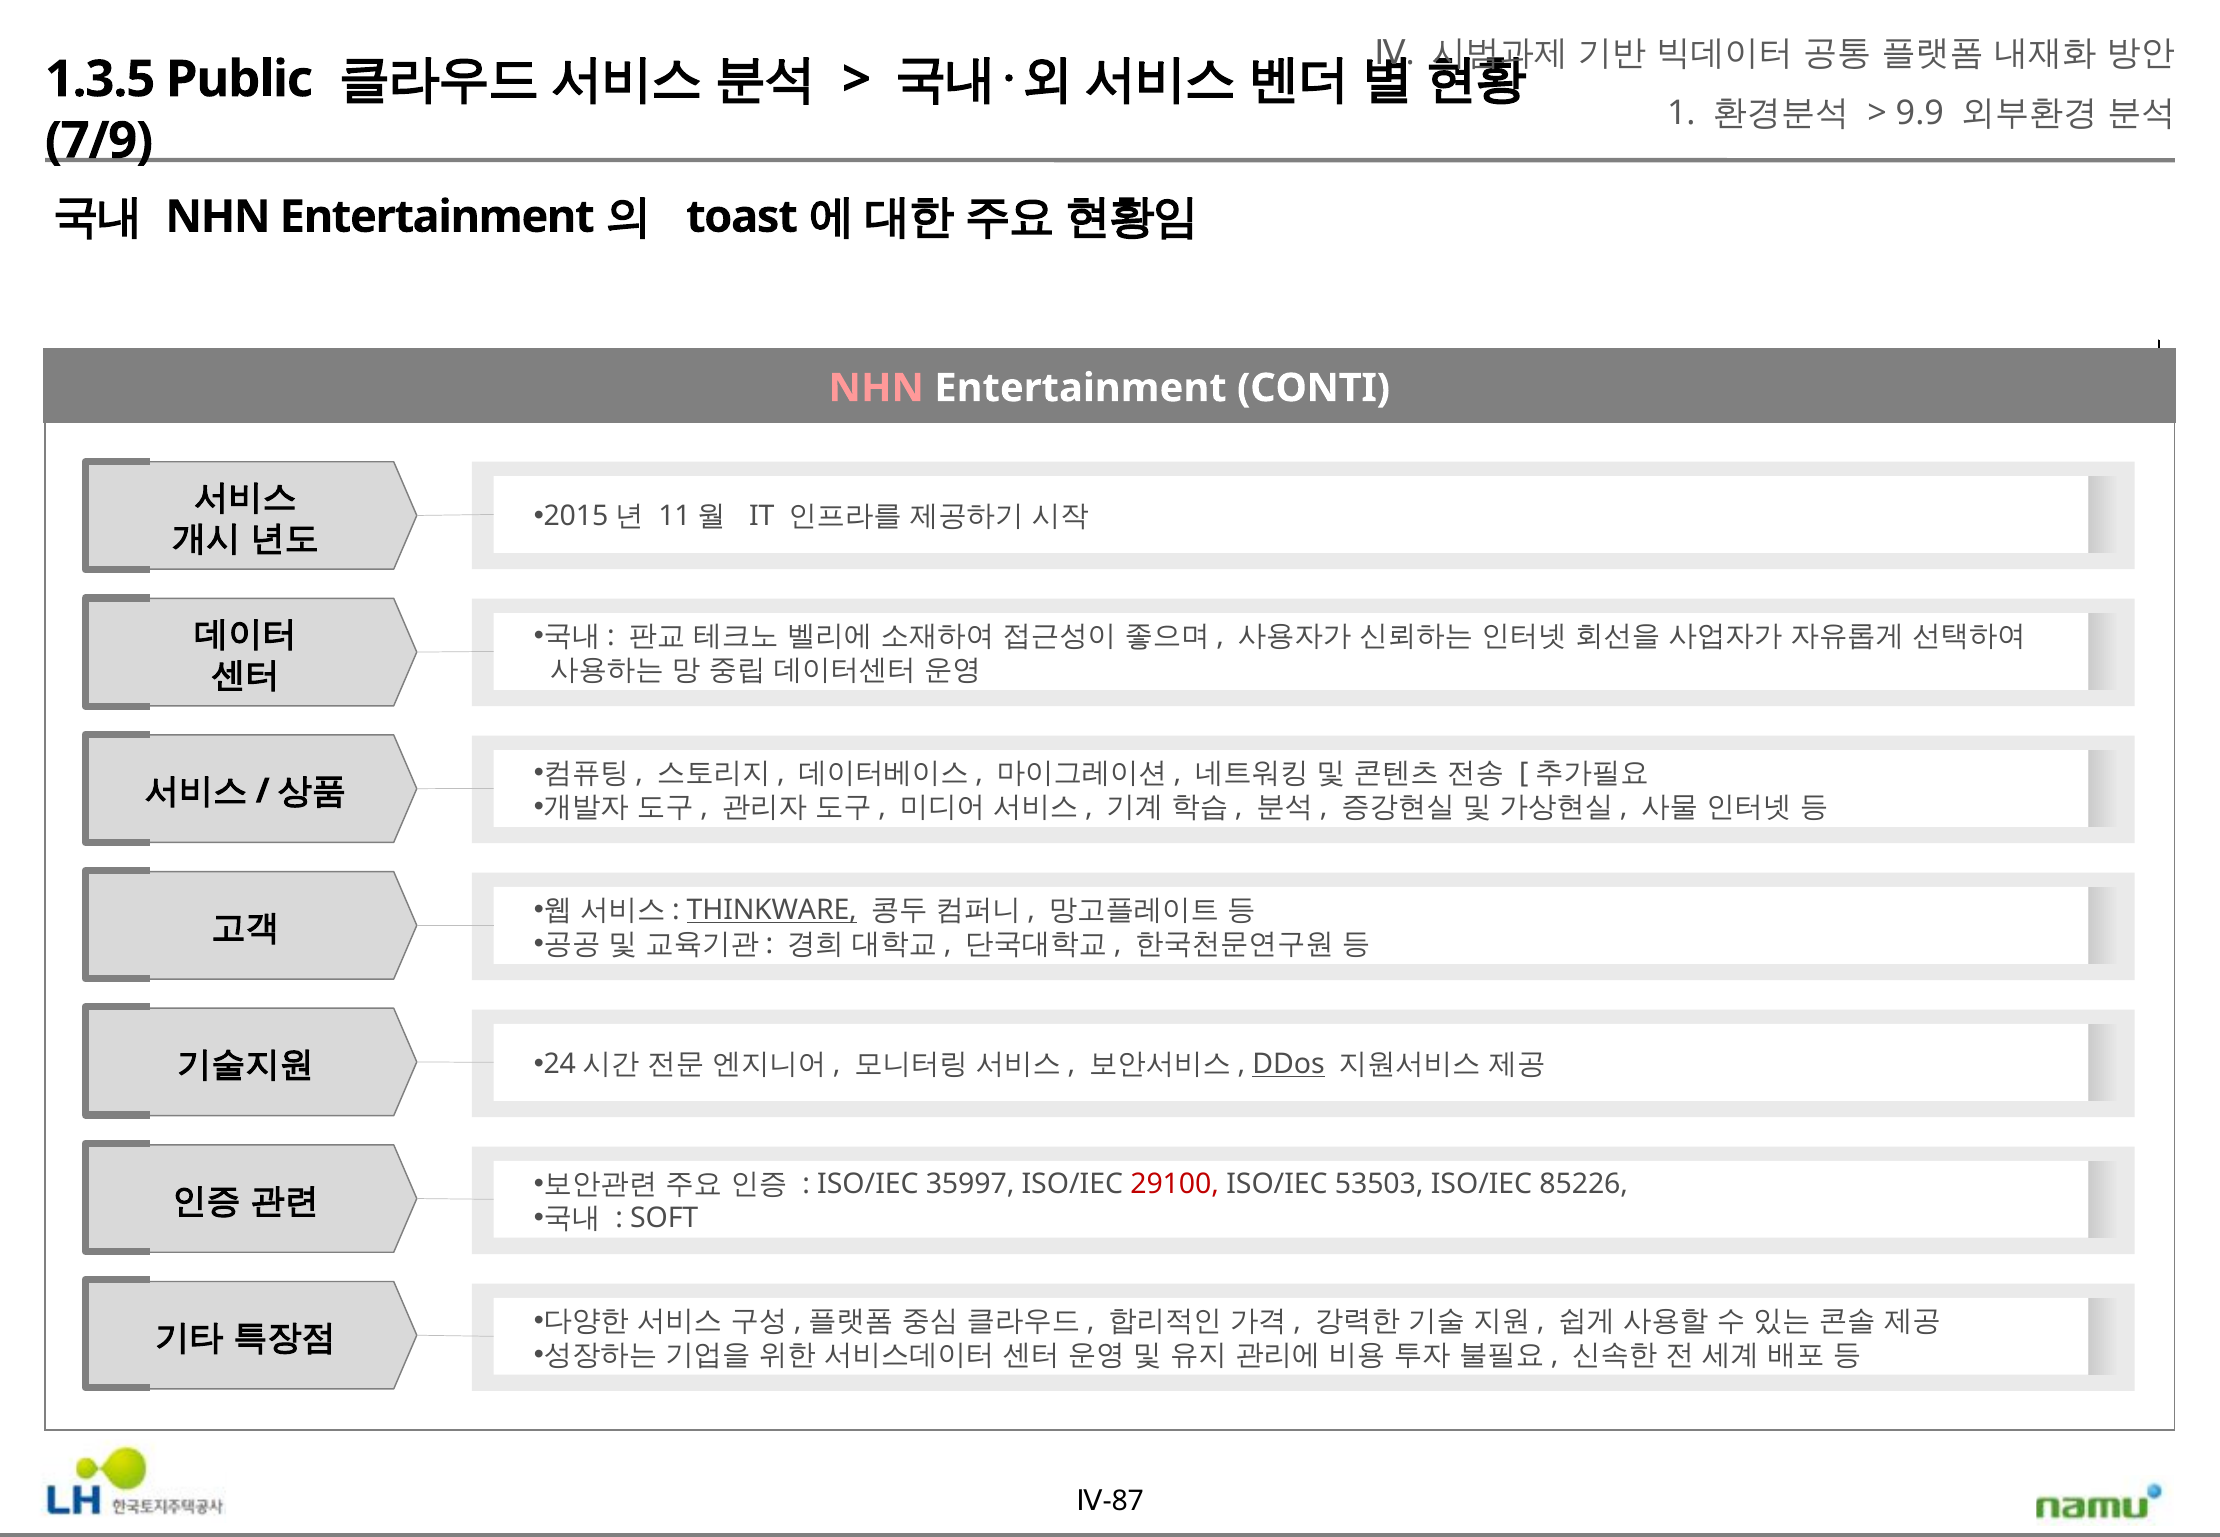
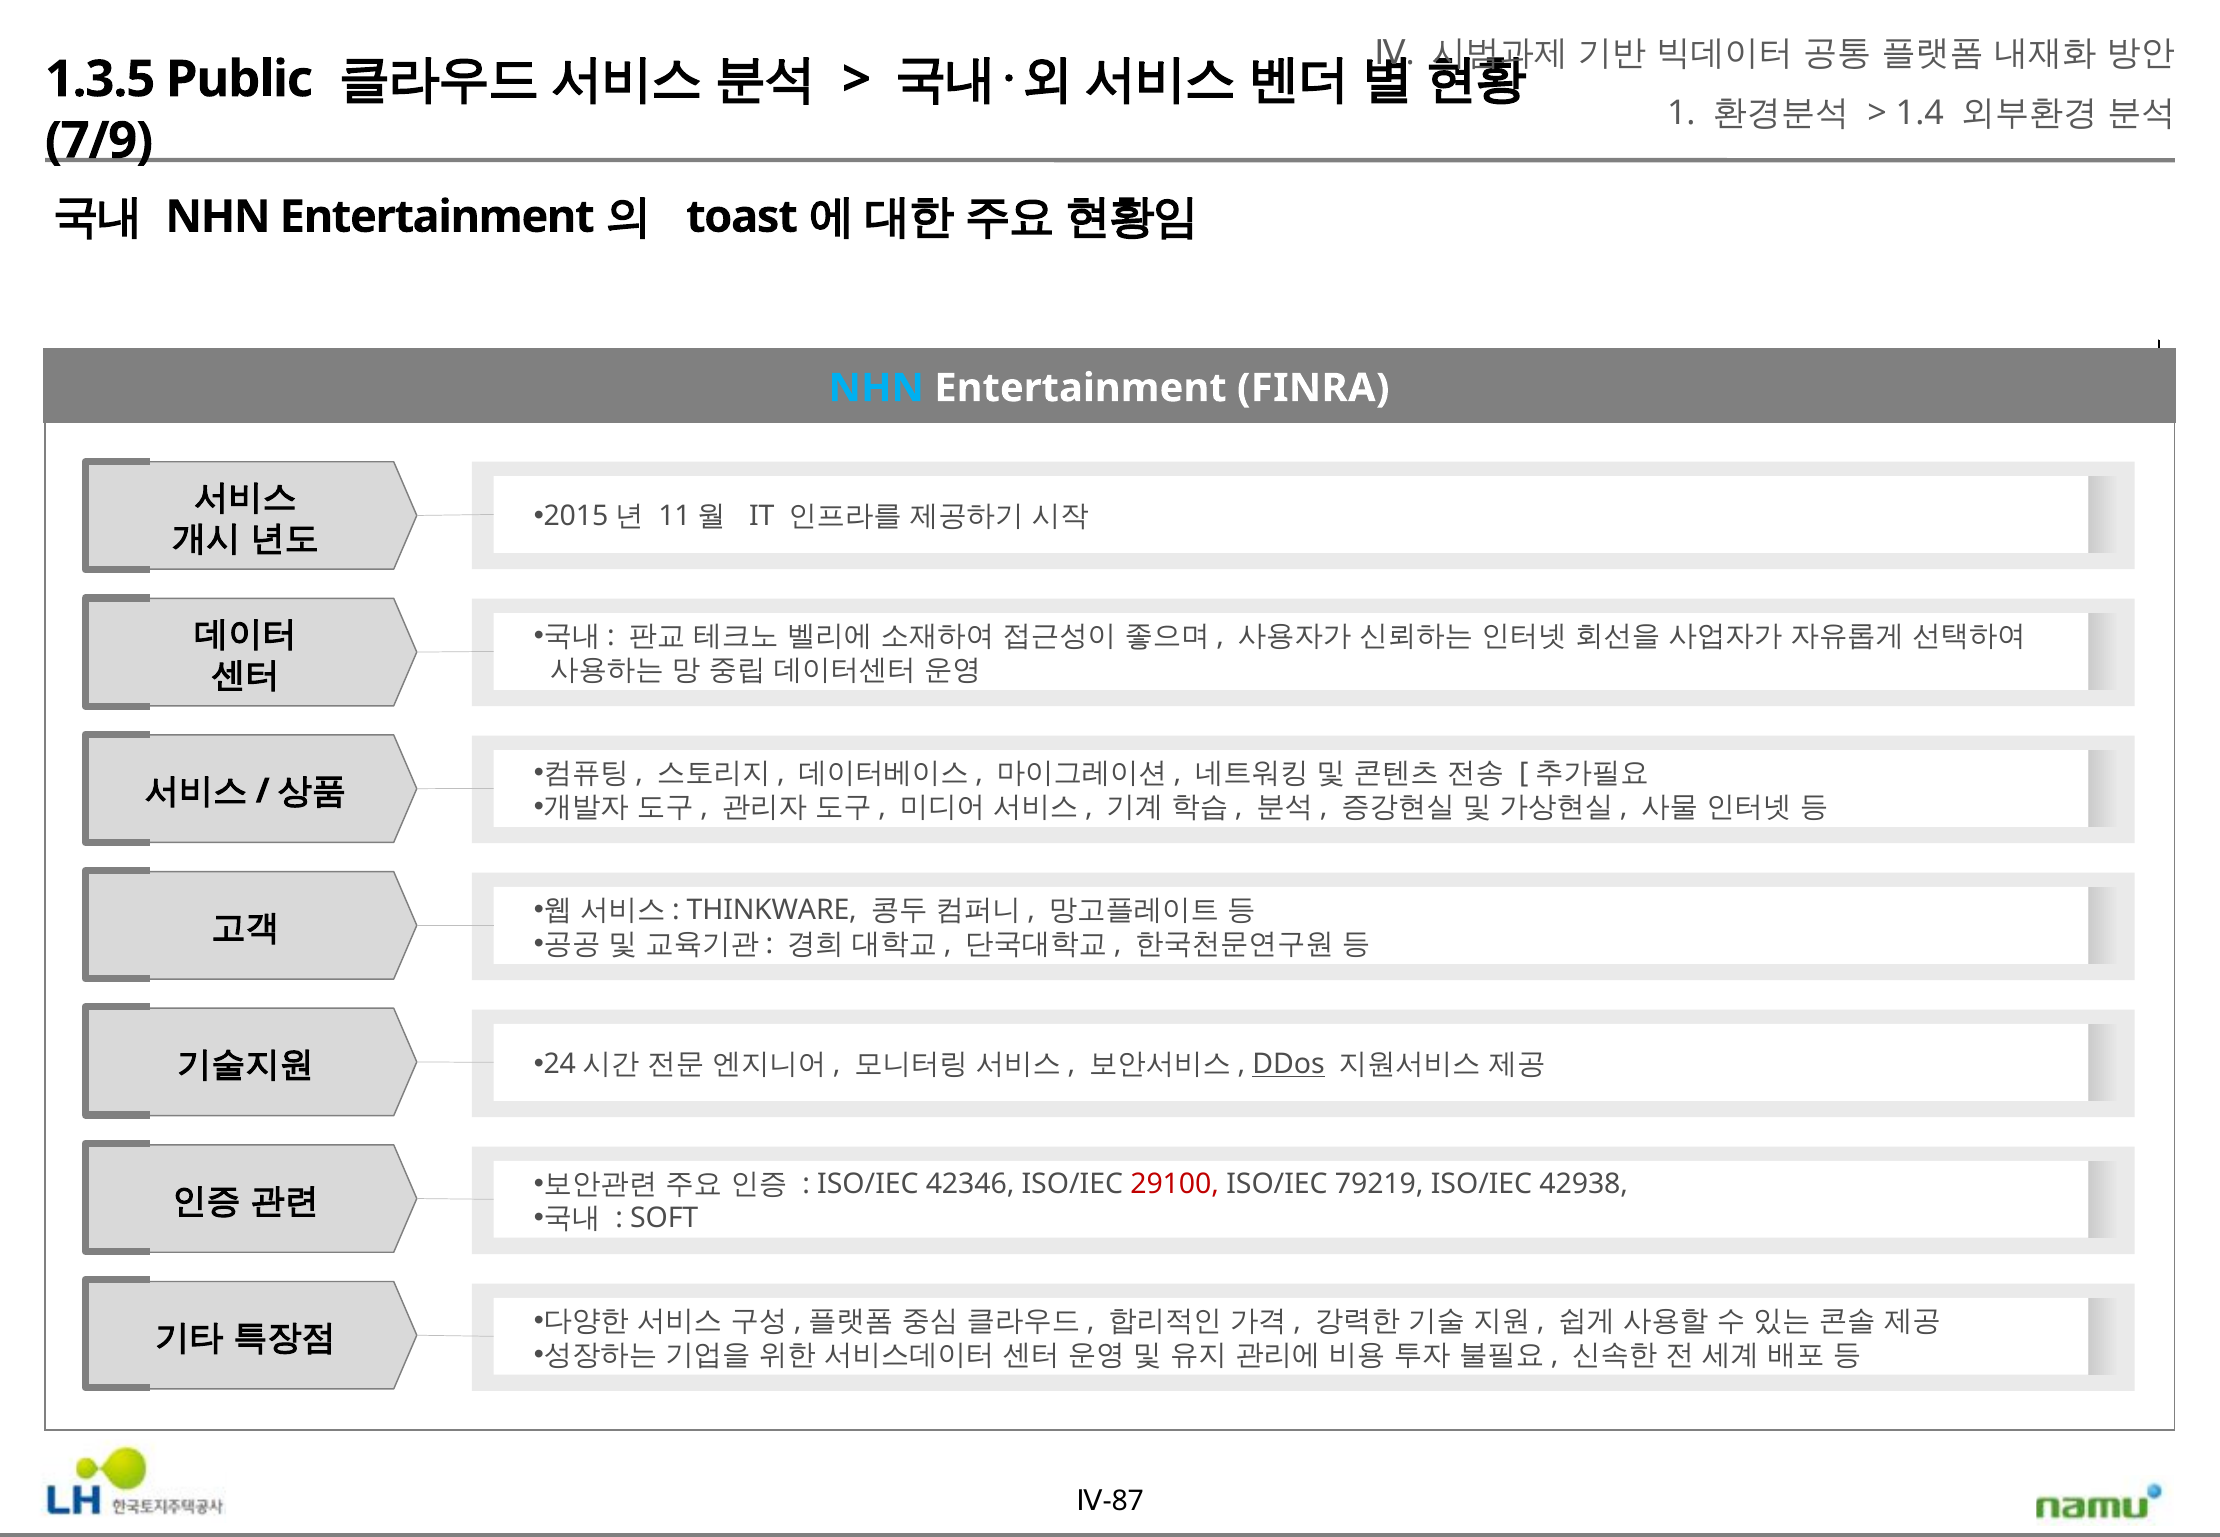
9.9: 9.9 -> 1.4 (1920, 113)
NHN colour: pink -> light blue (876, 388)
CONTI: CONTI -> FINRA (1313, 388)
THINKWARE underline: present -> none (772, 910)
35997: 35997 -> 42346 (970, 1184)
53503: 53503 -> 79219 (1379, 1184)
85226: 85226 -> 42938 (1584, 1184)
